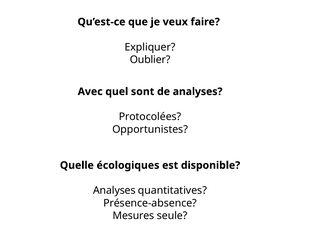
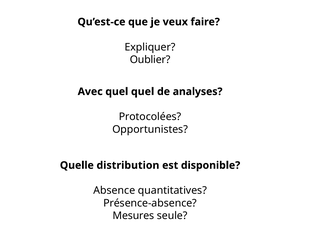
quel sont: sont -> quel (143, 92)
écologiques: écologiques -> distribution (128, 166)
Analyses: Analyses -> Absence (114, 191)
